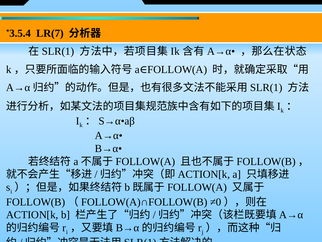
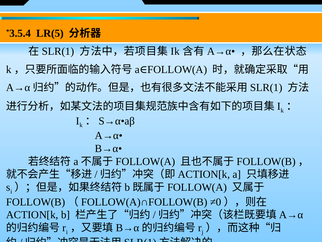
LR(7: LR(7 -> LR(5 (50, 33)
